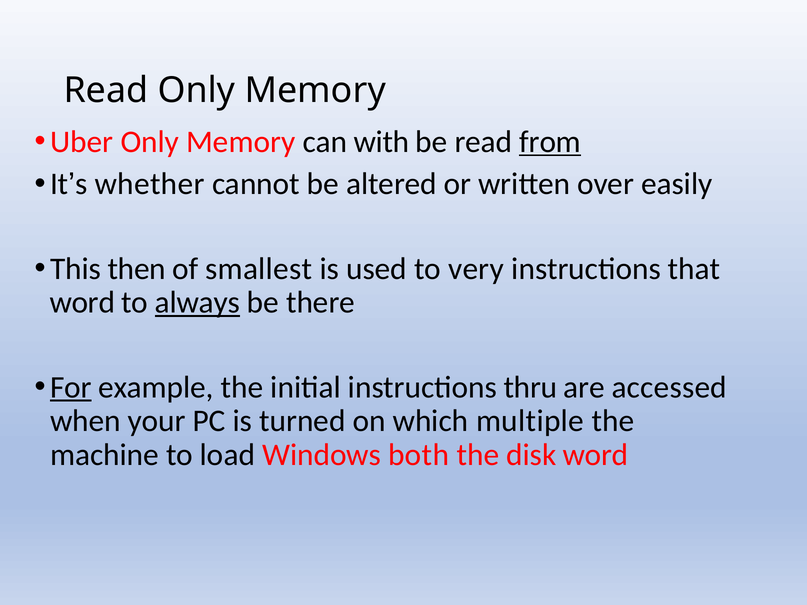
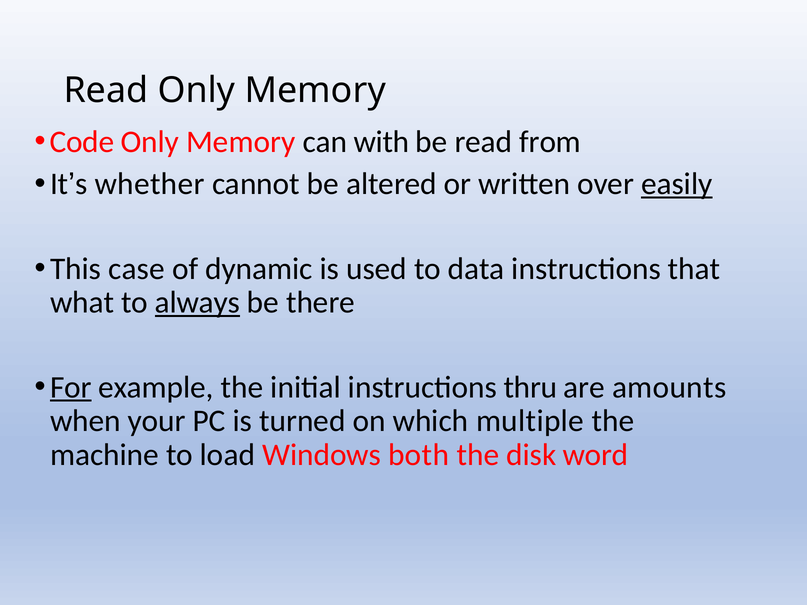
Uber: Uber -> Code (82, 142)
from underline: present -> none (550, 142)
easily underline: none -> present (677, 184)
then: then -> case (137, 269)
smallest: smallest -> dynamic (259, 269)
very: very -> data (476, 269)
word: word -> what (82, 303)
accessed: accessed -> amounts (669, 387)
